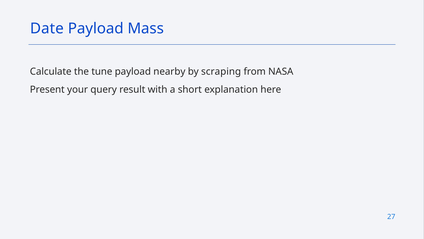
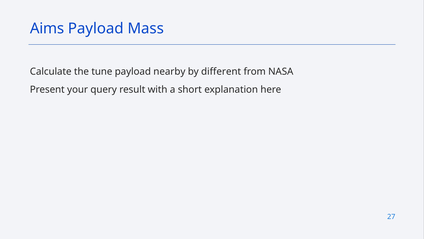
Date: Date -> Aims (47, 28)
scraping: scraping -> different (221, 72)
